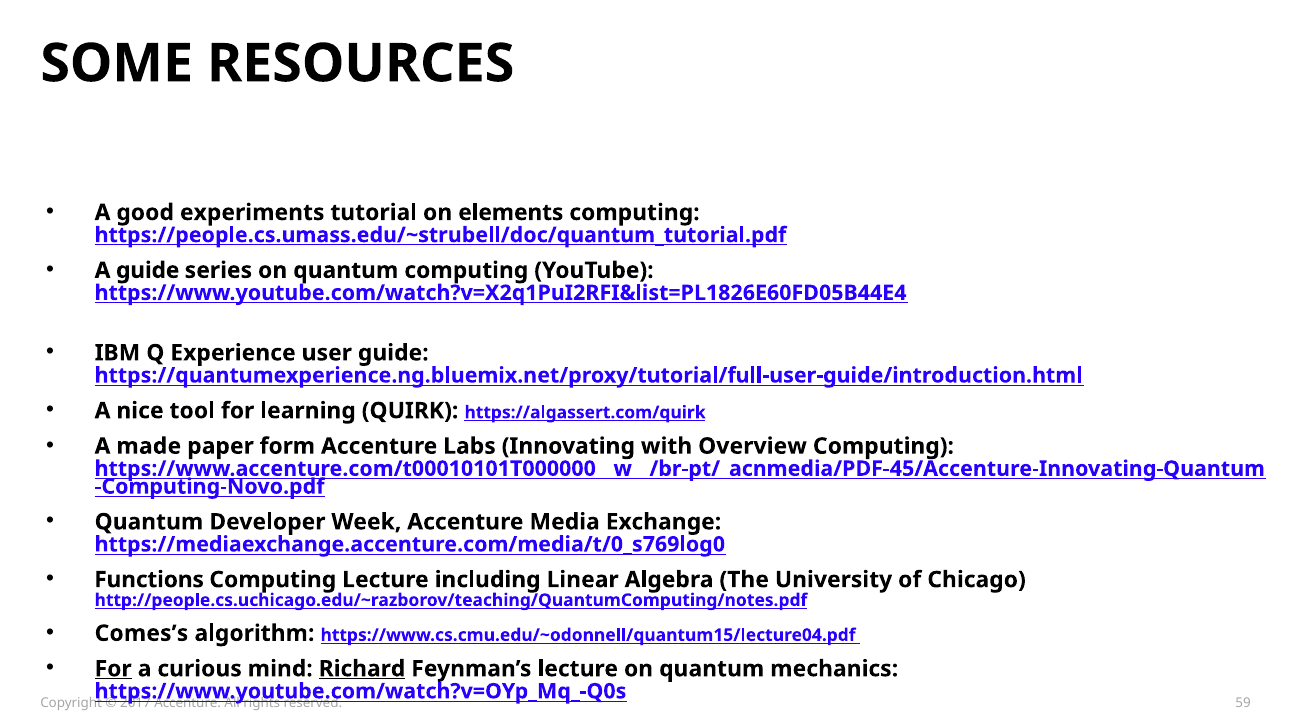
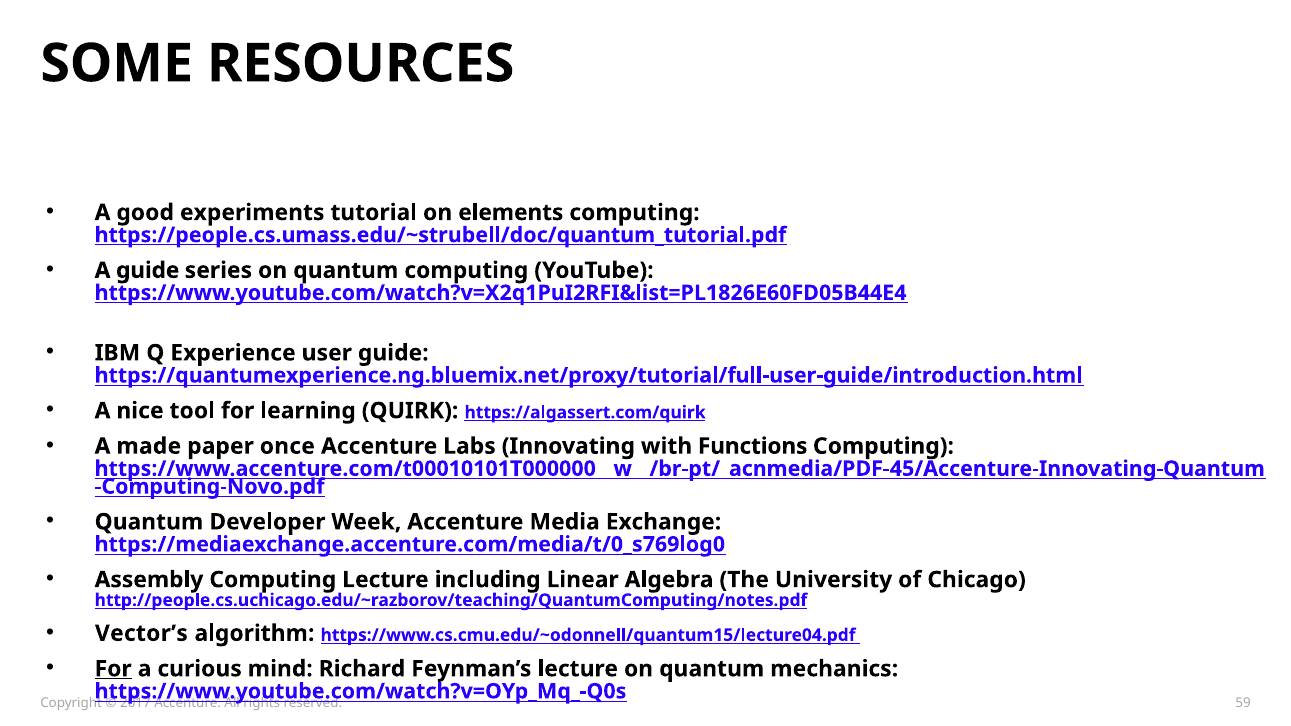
form: form -> once (287, 446)
Overview: Overview -> Functions (753, 446)
Functions: Functions -> Assembly (149, 580)
Comes’s: Comes’s -> Vector’s (141, 633)
Richard underline: present -> none (362, 669)
